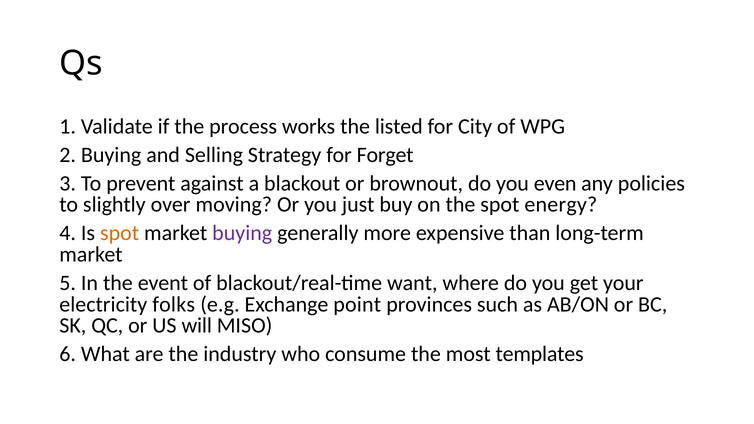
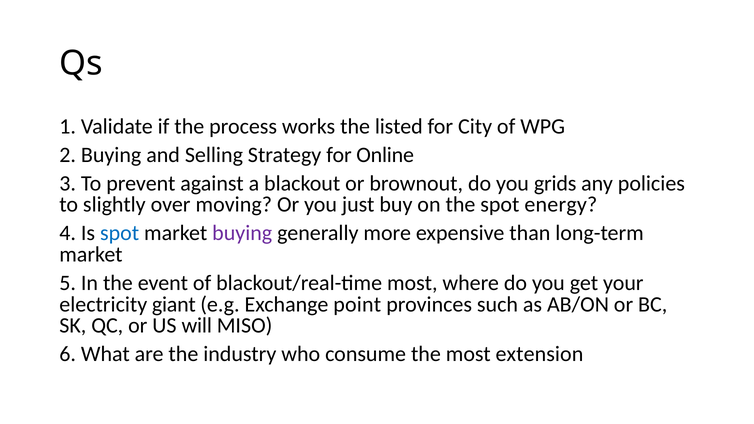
Forget: Forget -> Online (385, 155)
even: even -> grids (555, 183)
spot colour: orange -> blue (120, 233)
blackout/real-time want: want -> most (412, 283)
folks: folks -> giant (174, 304)
templates: templates -> extension (539, 354)
